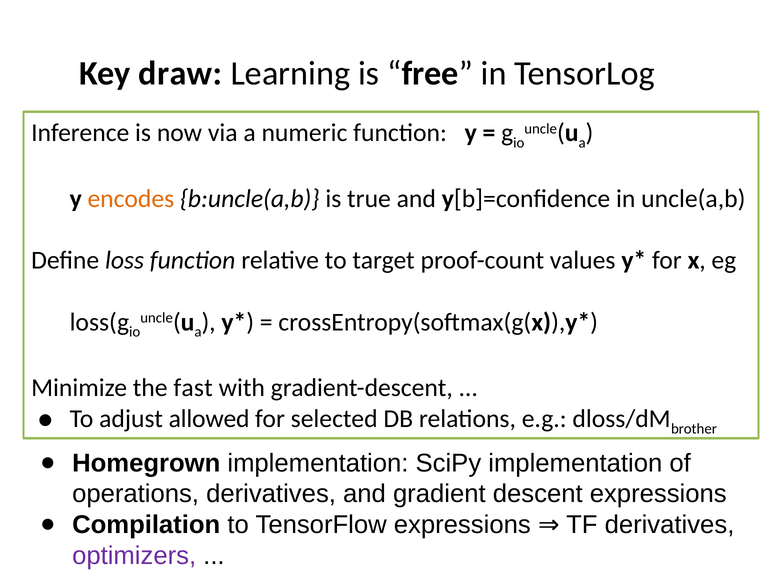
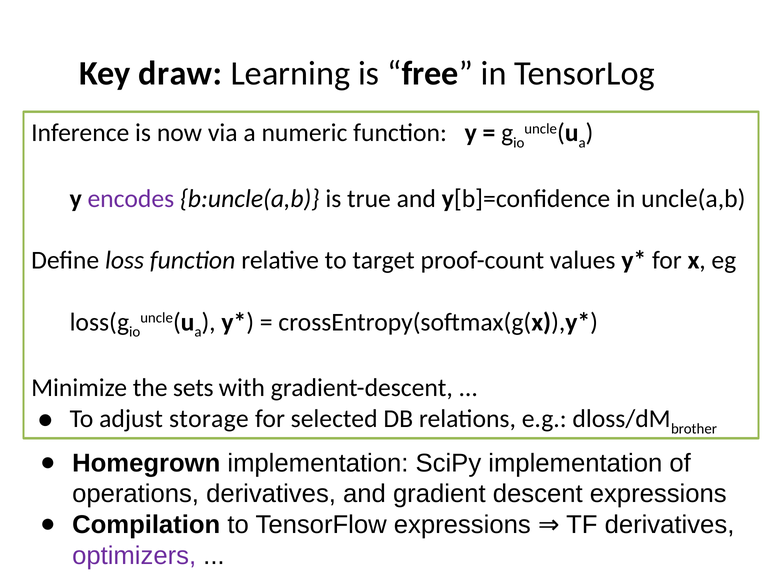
encodes colour: orange -> purple (131, 199)
fast: fast -> sets (193, 388)
allowed: allowed -> storage (209, 418)
